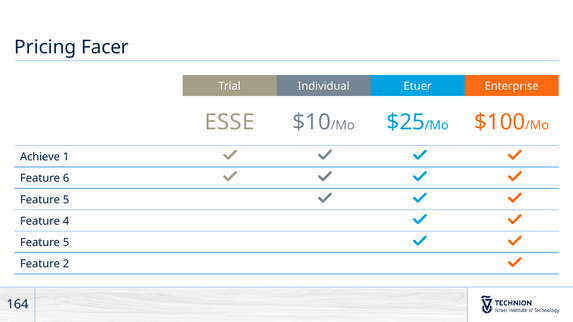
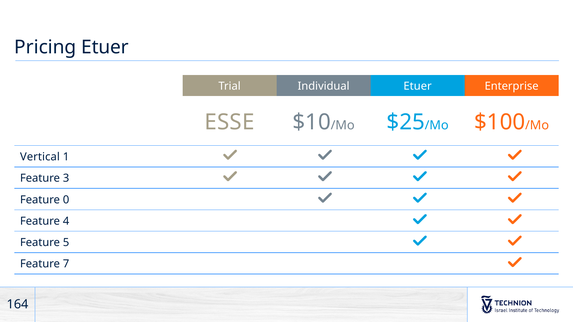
Pricing Facer: Facer -> Etuer (105, 47)
Achieve: Achieve -> Vertical (40, 157)
6: 6 -> 3 (66, 178)
5: 5 -> 0 (66, 200)
2: 2 -> 7 (66, 264)
